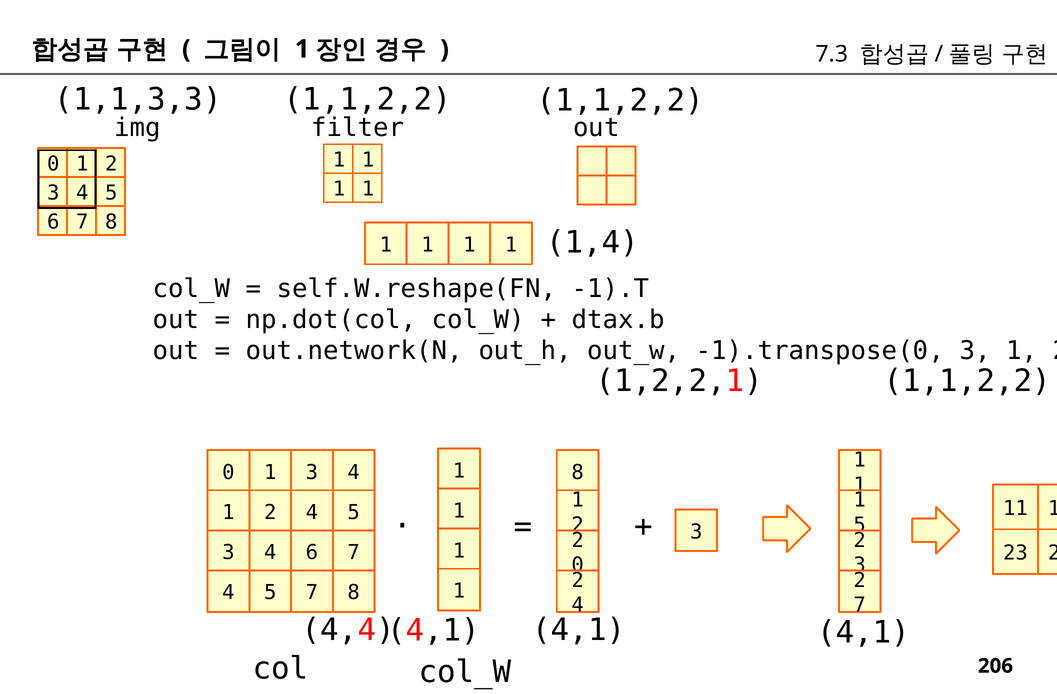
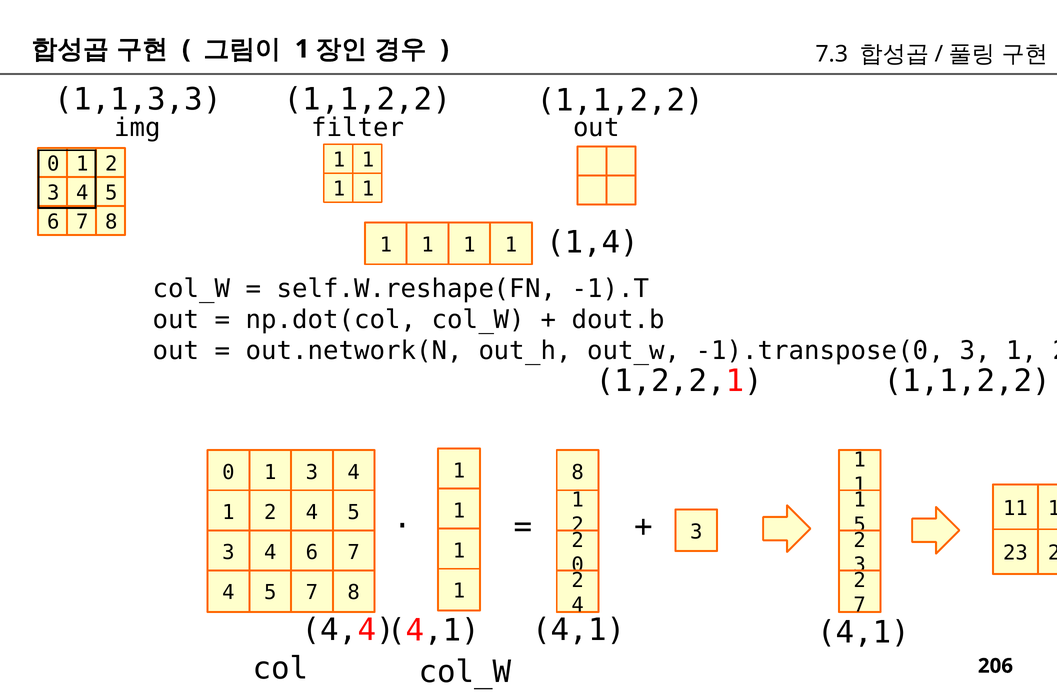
dtax.b: dtax.b -> dout.b (618, 320)
